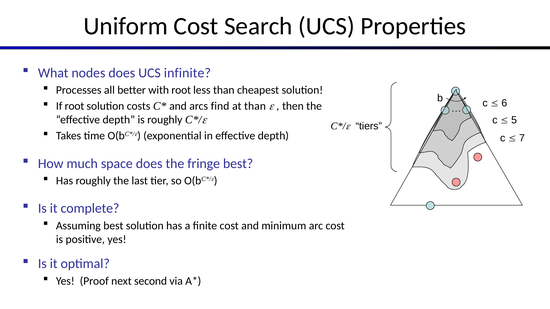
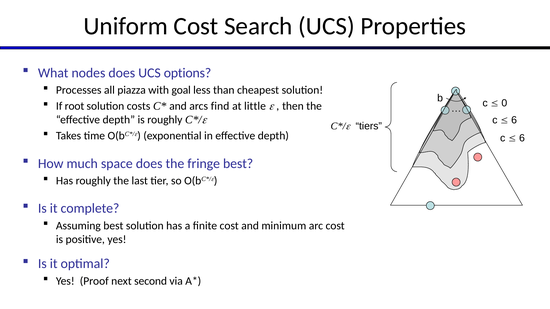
infinite: infinite -> options (188, 73)
better: better -> piazza (132, 90)
with root: root -> goal (181, 90)
6: 6 -> 0 (504, 103)
at than: than -> little (255, 106)
5: 5 -> 6 (514, 120)
7: 7 -> 6 (522, 138)
